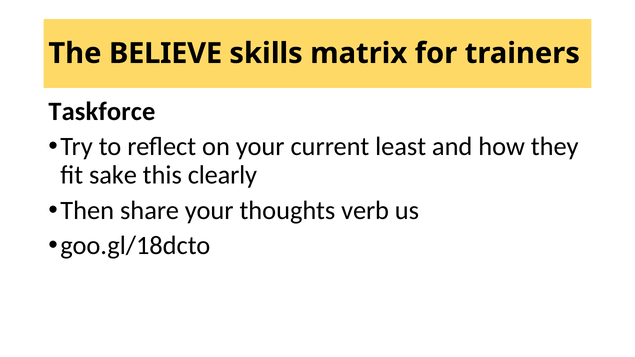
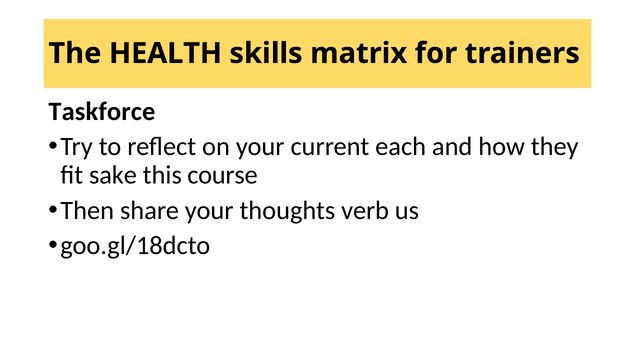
BELIEVE: BELIEVE -> HEALTH (166, 53)
least: least -> each (401, 147)
clearly: clearly -> course (222, 175)
